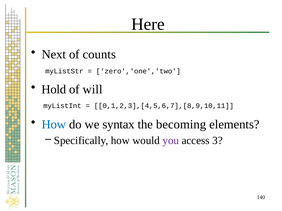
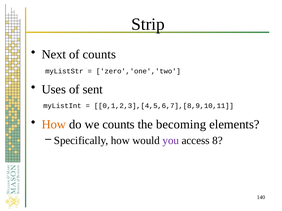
Here: Here -> Strip (148, 24)
Hold: Hold -> Uses (54, 90)
will: will -> sent (93, 90)
How colour: blue -> orange (54, 125)
we syntax: syntax -> counts (119, 125)
3: 3 -> 8 (218, 141)
